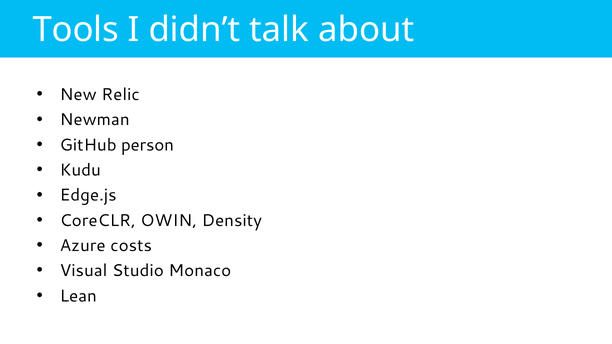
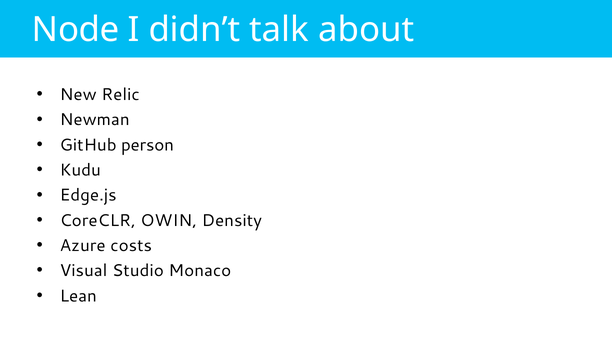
Tools: Tools -> Node (76, 30)
